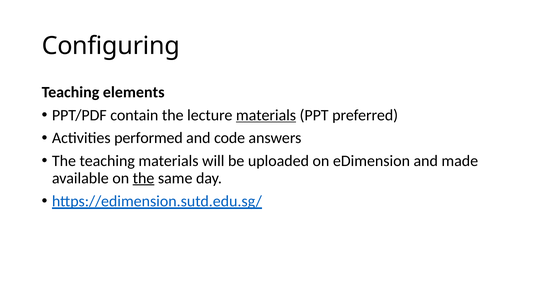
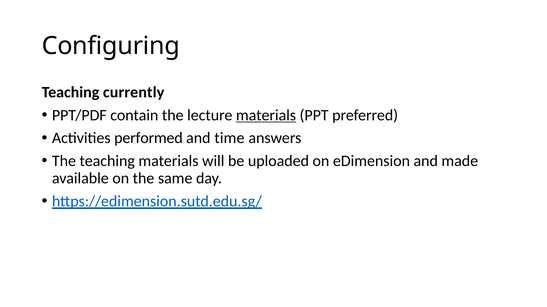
elements: elements -> currently (134, 92)
code: code -> time (229, 138)
the underline: present -> none (144, 179)
